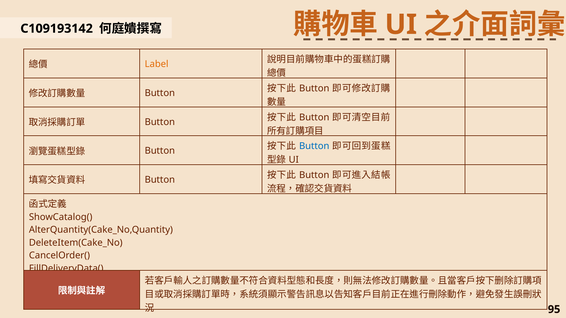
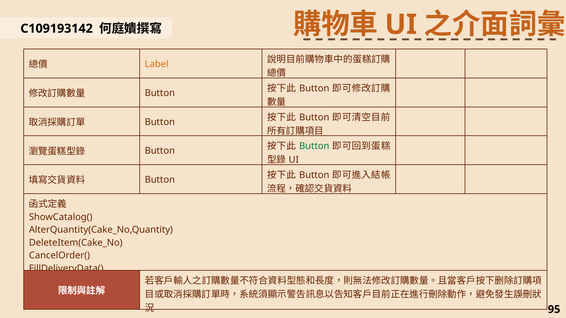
Button colour: blue -> green (314, 146)
